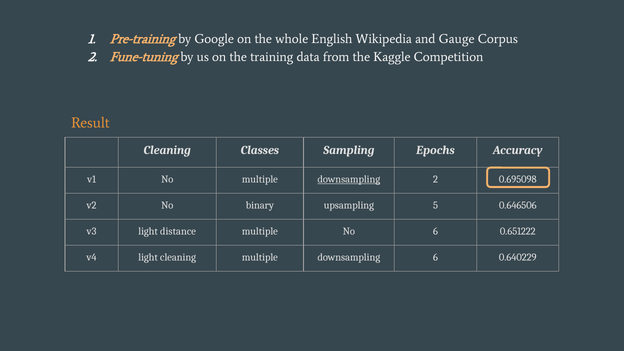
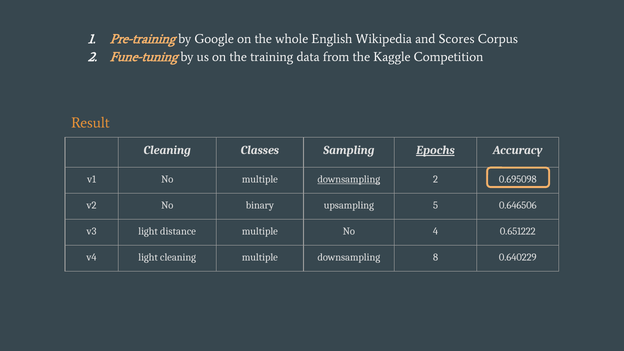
Gauge: Gauge -> Scores (457, 39)
Epochs underline: none -> present (435, 150)
No 6: 6 -> 4 (436, 231)
downsampling 6: 6 -> 8 (436, 257)
